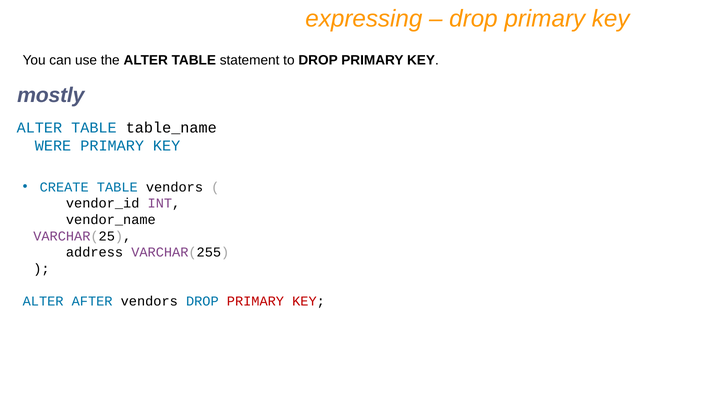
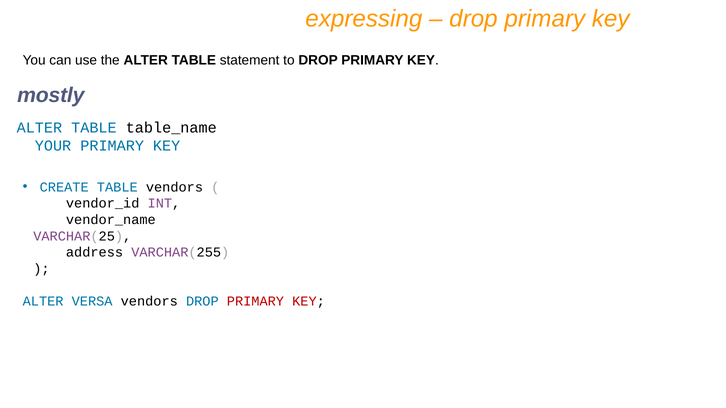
WERE: WERE -> YOUR (53, 146)
AFTER: AFTER -> VERSA (92, 302)
